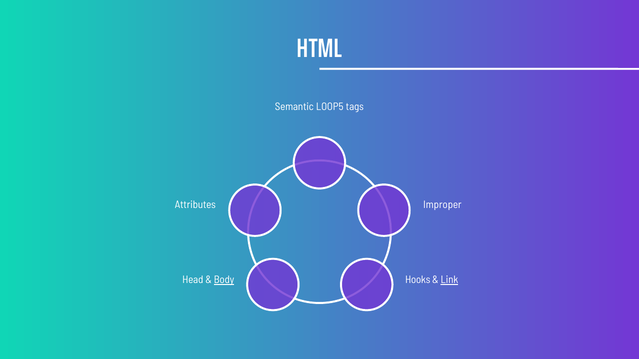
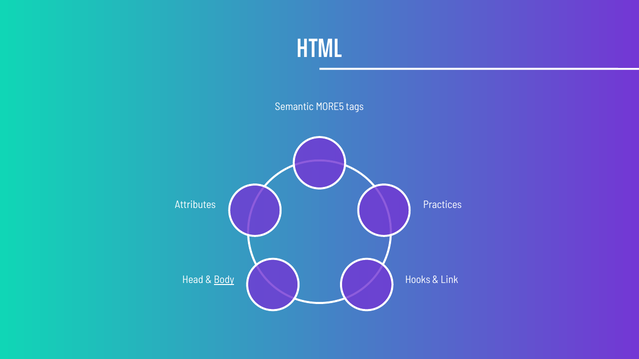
LOOP5: LOOP5 -> MORE5 (330, 107)
Improper: Improper -> Practices (442, 205)
Link underline: present -> none (449, 280)
